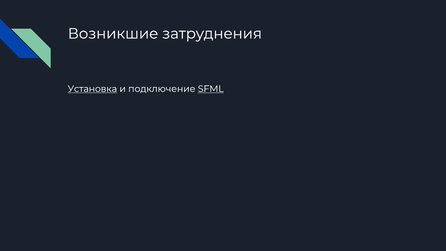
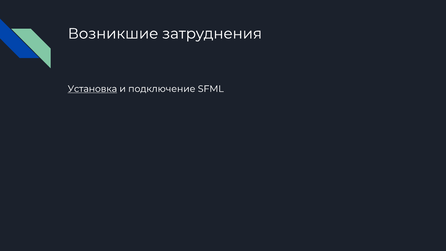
SFML underline: present -> none (211, 89)
